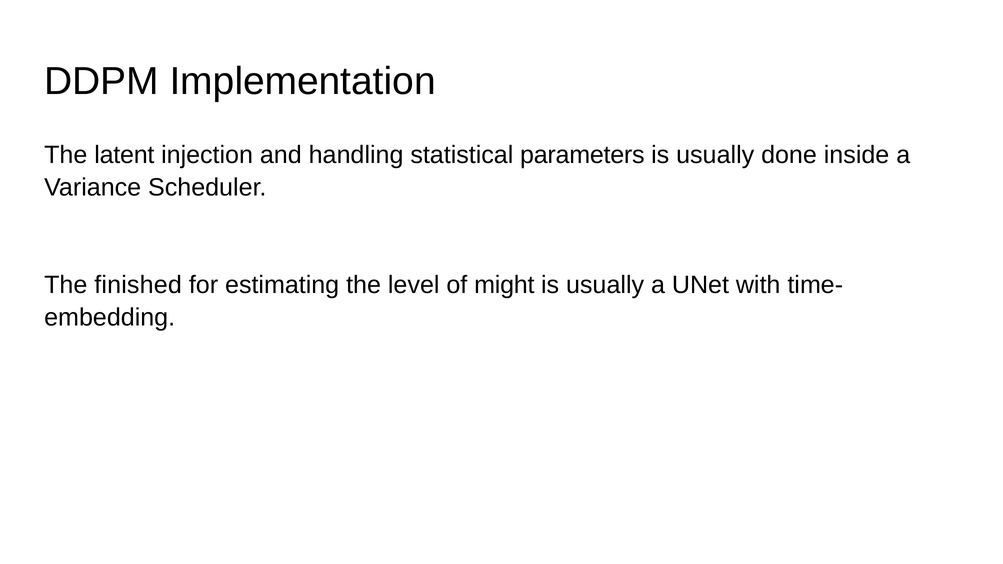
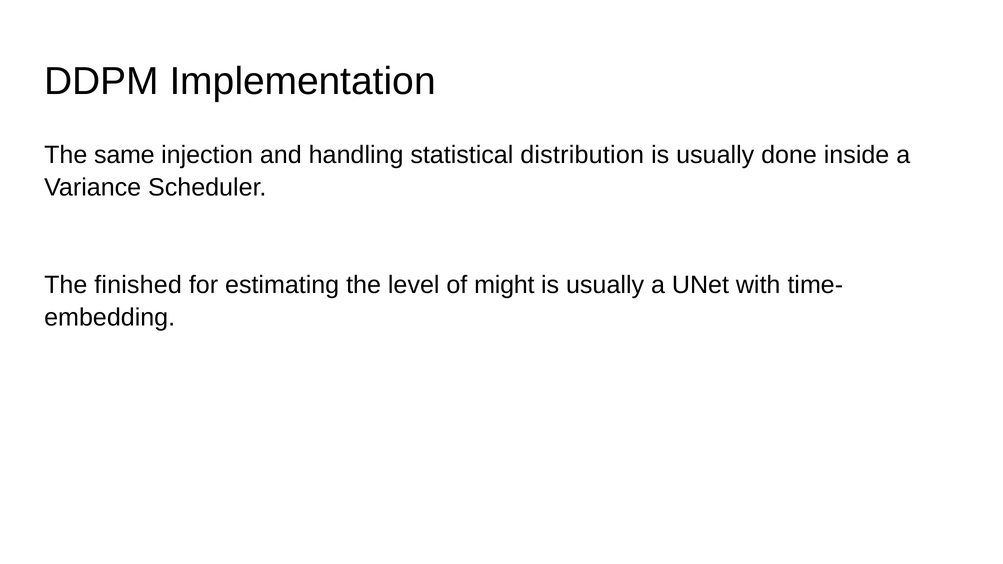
latent: latent -> same (124, 155)
parameters: parameters -> distribution (582, 155)
